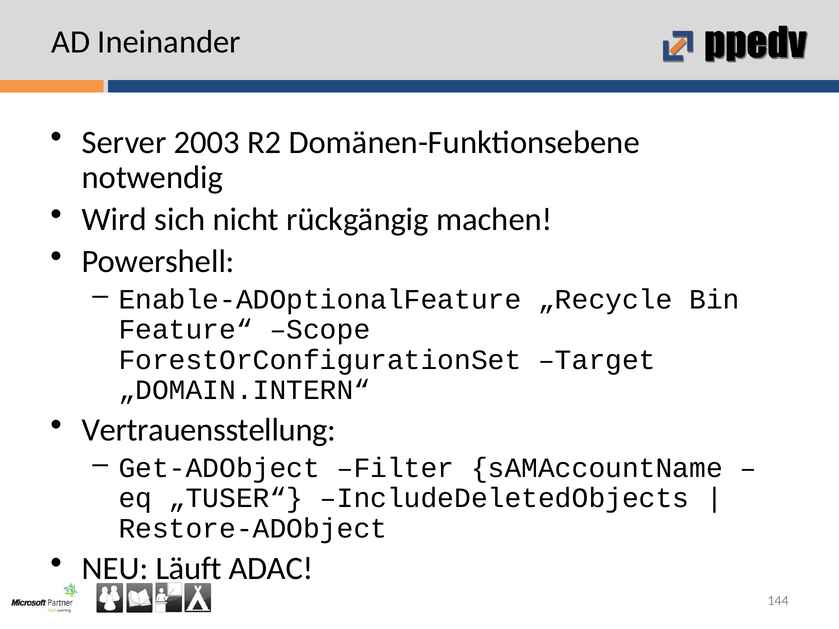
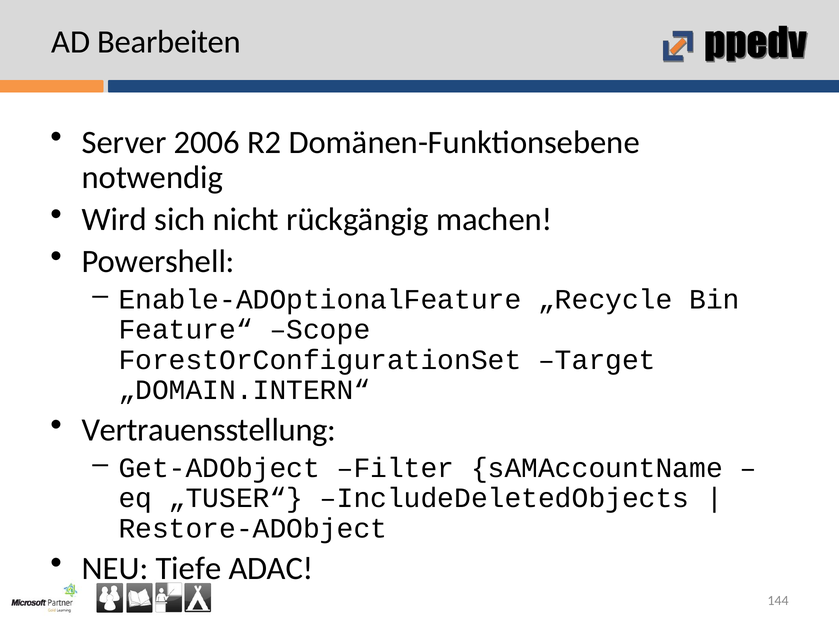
Ineinander: Ineinander -> Bearbeiten (169, 42)
2003: 2003 -> 2006 (207, 142)
Läuft: Läuft -> Tiefe (188, 569)
